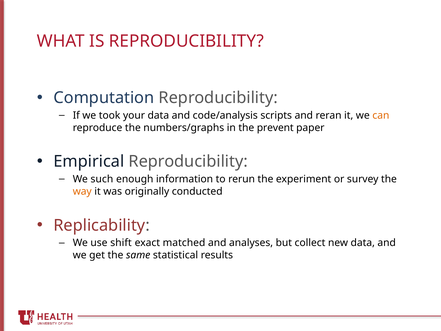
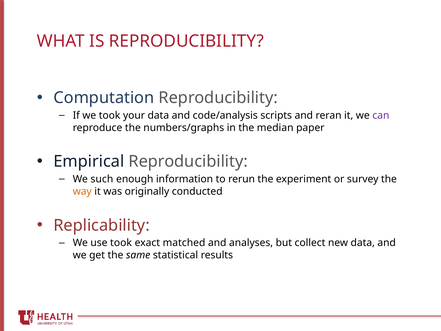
can colour: orange -> purple (381, 115)
prevent: prevent -> median (275, 128)
use shift: shift -> took (121, 243)
